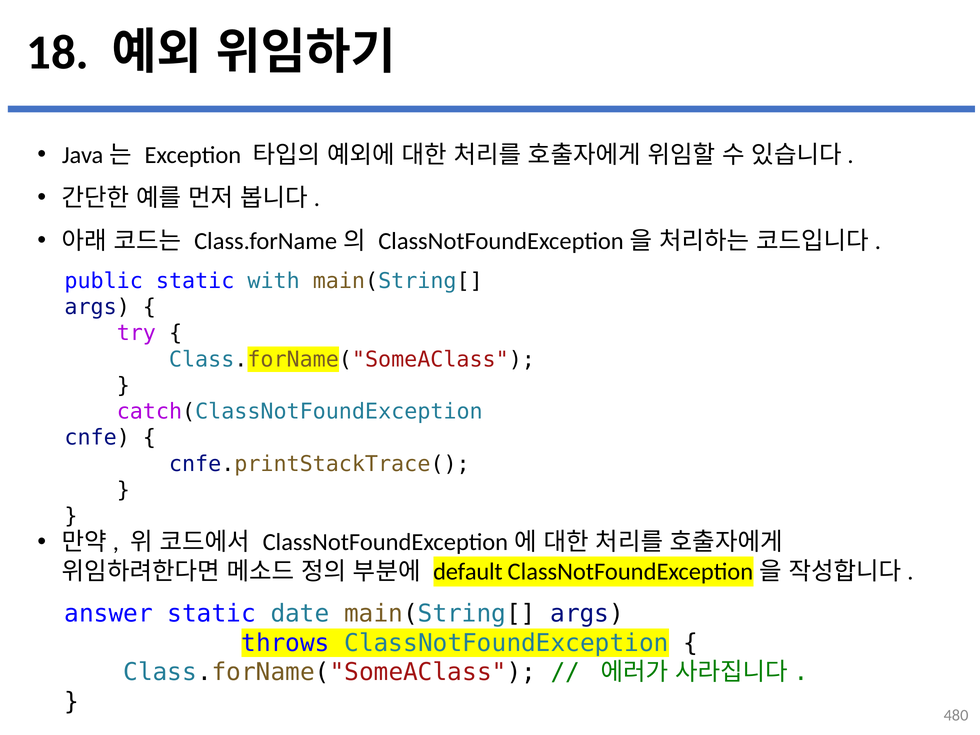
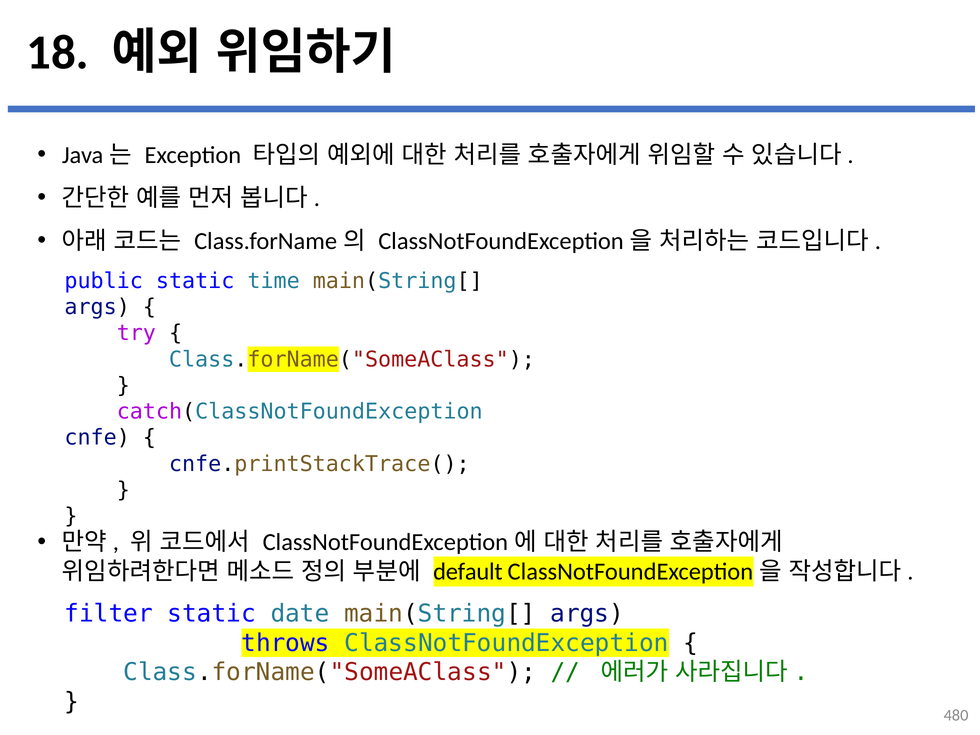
with: with -> time (274, 281)
answer: answer -> filter (109, 614)
